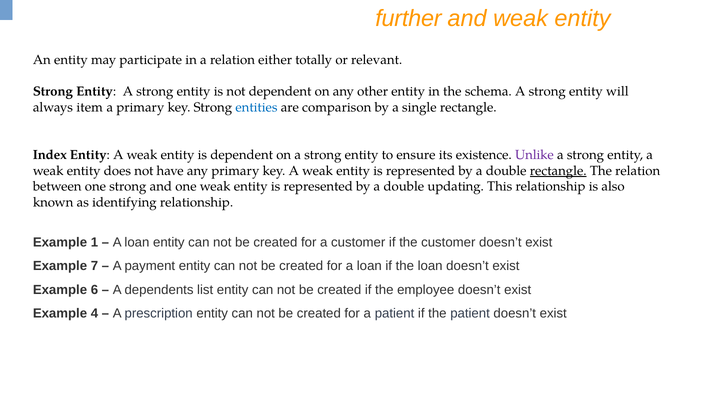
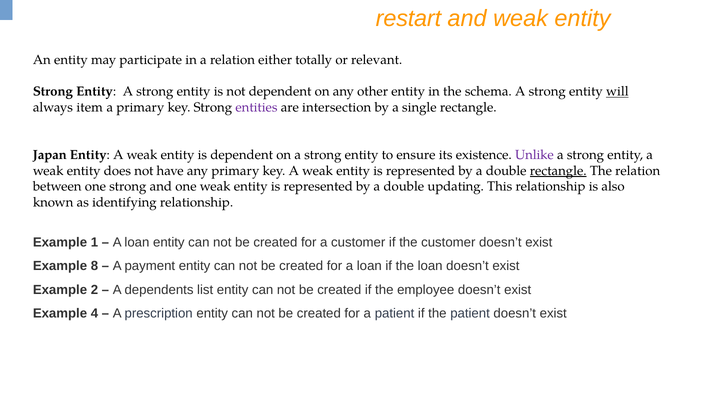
further: further -> restart (408, 18)
will underline: none -> present (617, 91)
entities colour: blue -> purple (256, 107)
comparison: comparison -> intersection (337, 107)
Index: Index -> Japan (50, 155)
7: 7 -> 8 (94, 266)
6: 6 -> 2 (94, 290)
